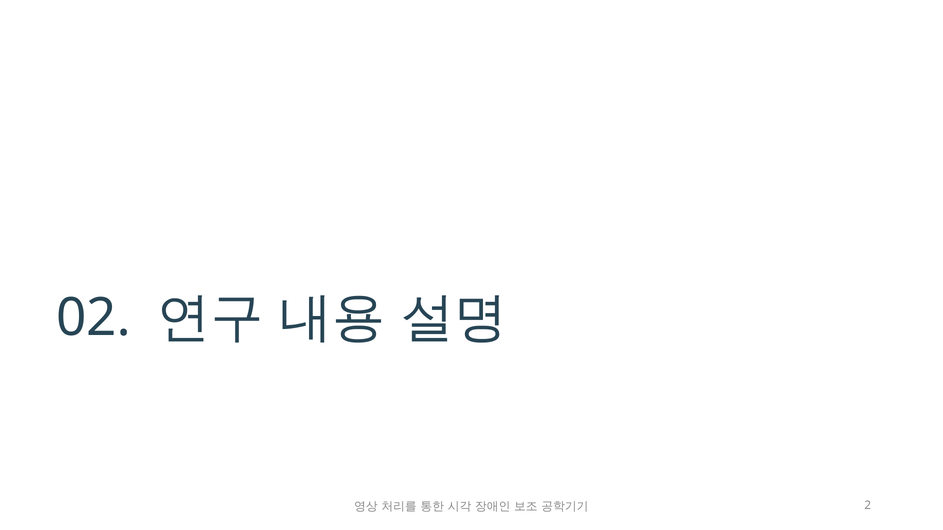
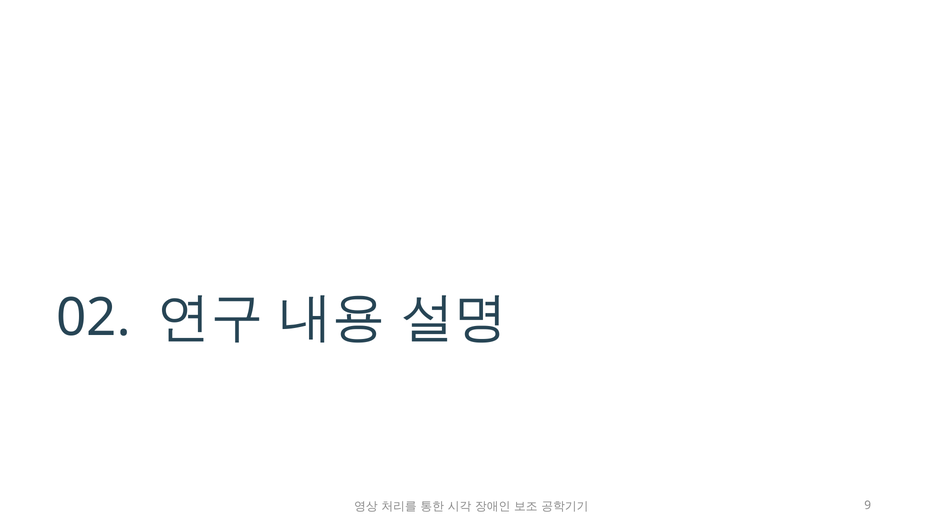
2: 2 -> 9 (868, 506)
